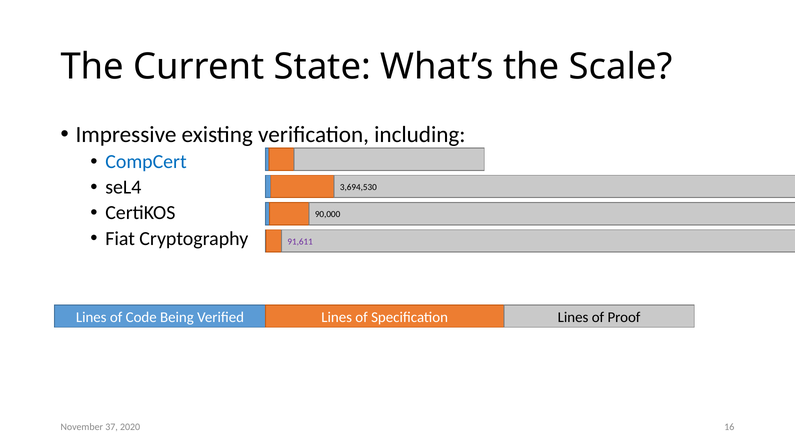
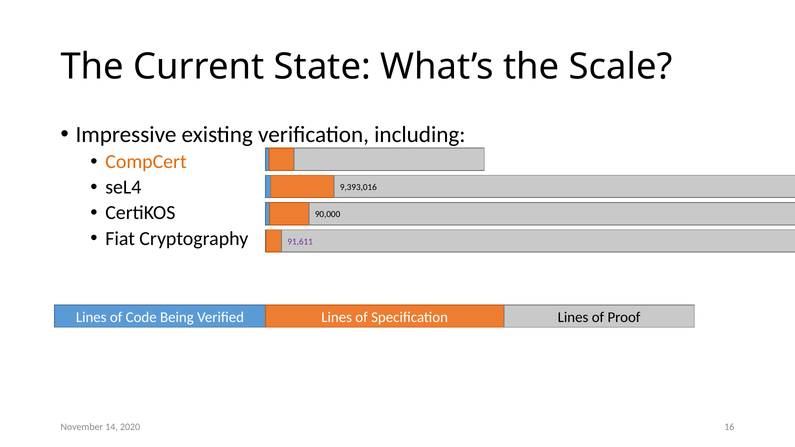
CompCert colour: blue -> orange (146, 162)
3,694,530: 3,694,530 -> 9,393,016 (358, 187)
37: 37 -> 14 (112, 427)
